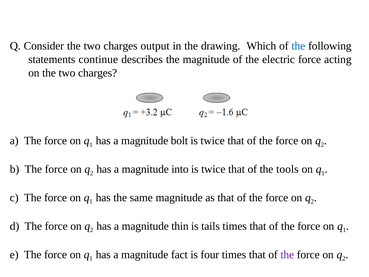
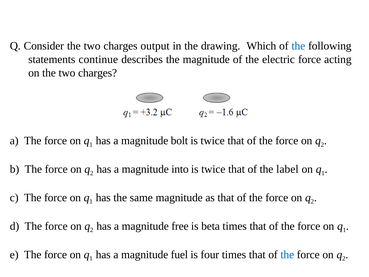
tools: tools -> label (287, 169)
thin: thin -> free (180, 226)
tails: tails -> beta (211, 226)
fact: fact -> fuel (179, 254)
the colour: purple -> blue (287, 254)
